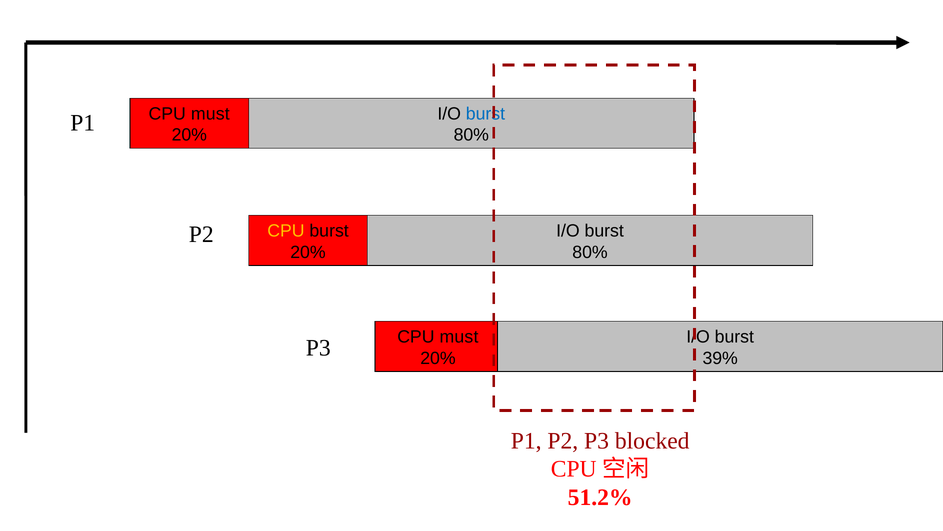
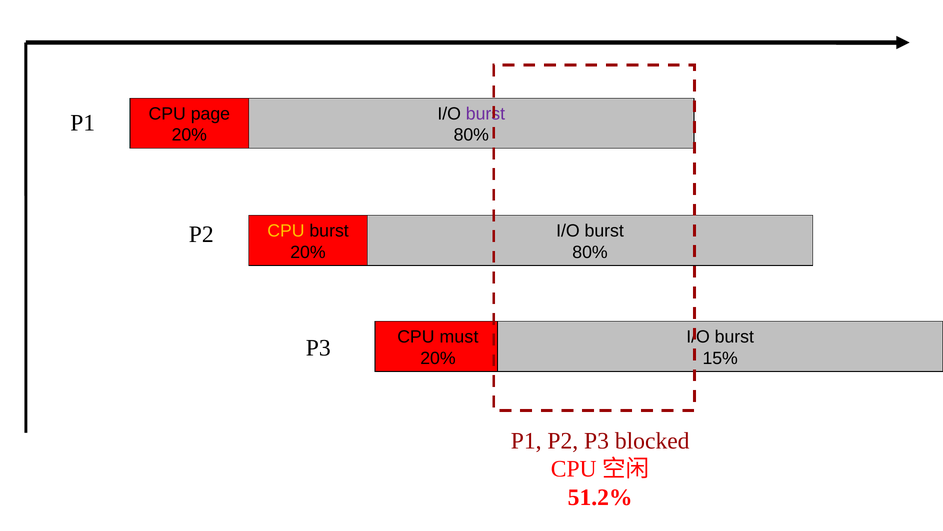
must: must -> page (210, 114)
burst colour: blue -> purple (485, 114)
39%: 39% -> 15% (720, 358)
